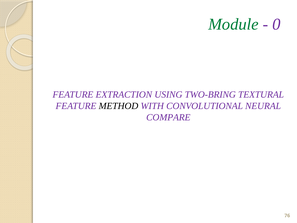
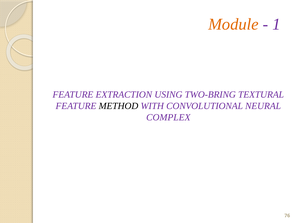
Module colour: green -> orange (233, 24)
0: 0 -> 1 (276, 24)
COMPARE: COMPARE -> COMPLEX (168, 117)
